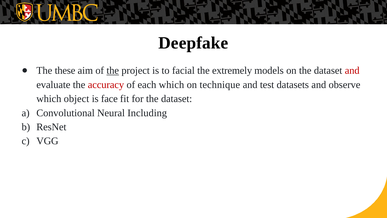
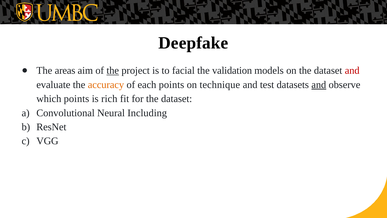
these: these -> areas (65, 71)
extremely: extremely -> validation (232, 71)
accuracy colour: red -> orange (106, 85)
each which: which -> points (171, 85)
and underline: none -> present (319, 85)
which object: object -> points (76, 99)
face: face -> rich (109, 99)
